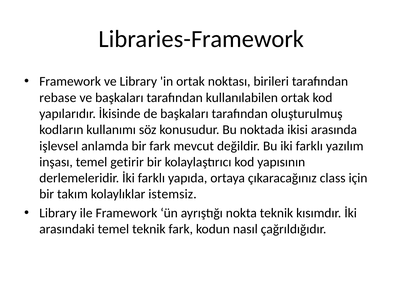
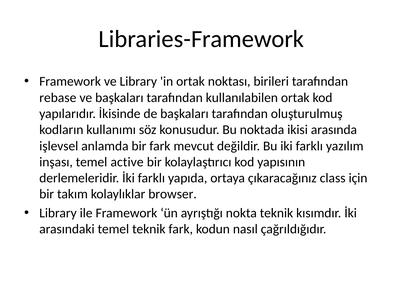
getirir: getirir -> active (127, 162)
istemsiz: istemsiz -> browser (173, 194)
